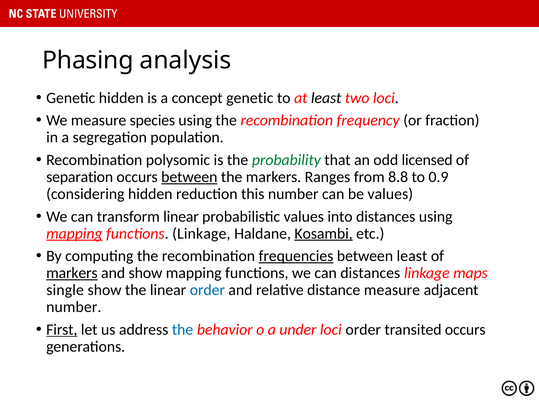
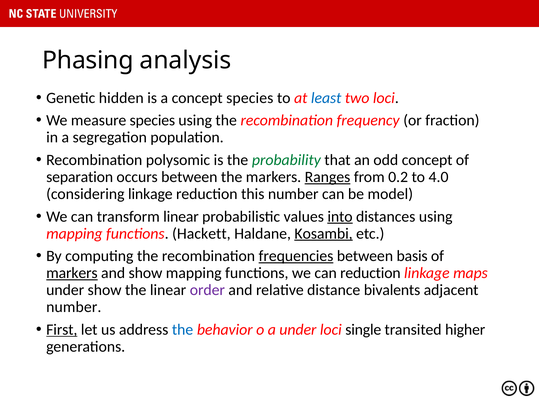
concept genetic: genetic -> species (250, 98)
least colour: black -> blue (326, 98)
odd licensed: licensed -> concept (427, 160)
between underline: present -> none (189, 177)
Ranges underline: none -> present (328, 177)
8.8: 8.8 -> 0.2 (398, 177)
0.9: 0.9 -> 4.0 (439, 177)
considering hidden: hidden -> linkage (150, 194)
be values: values -> model (390, 194)
into underline: none -> present (340, 217)
mapping underline: present -> none (74, 234)
functions Linkage: Linkage -> Hackett (201, 234)
between least: least -> basis (412, 256)
can distances: distances -> reduction (370, 273)
single: single -> under (65, 290)
order colour: blue -> purple (207, 290)
distance measure: measure -> bivalents (392, 290)
loci order: order -> single (363, 330)
transited occurs: occurs -> higher (465, 330)
